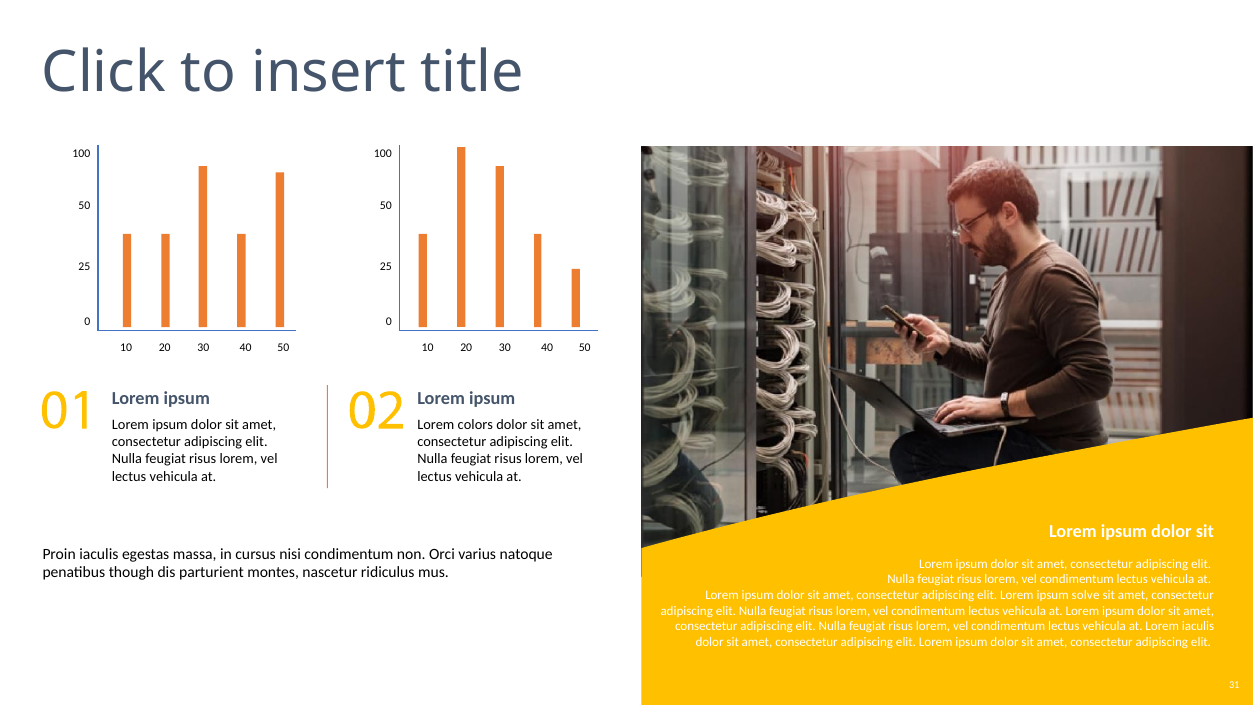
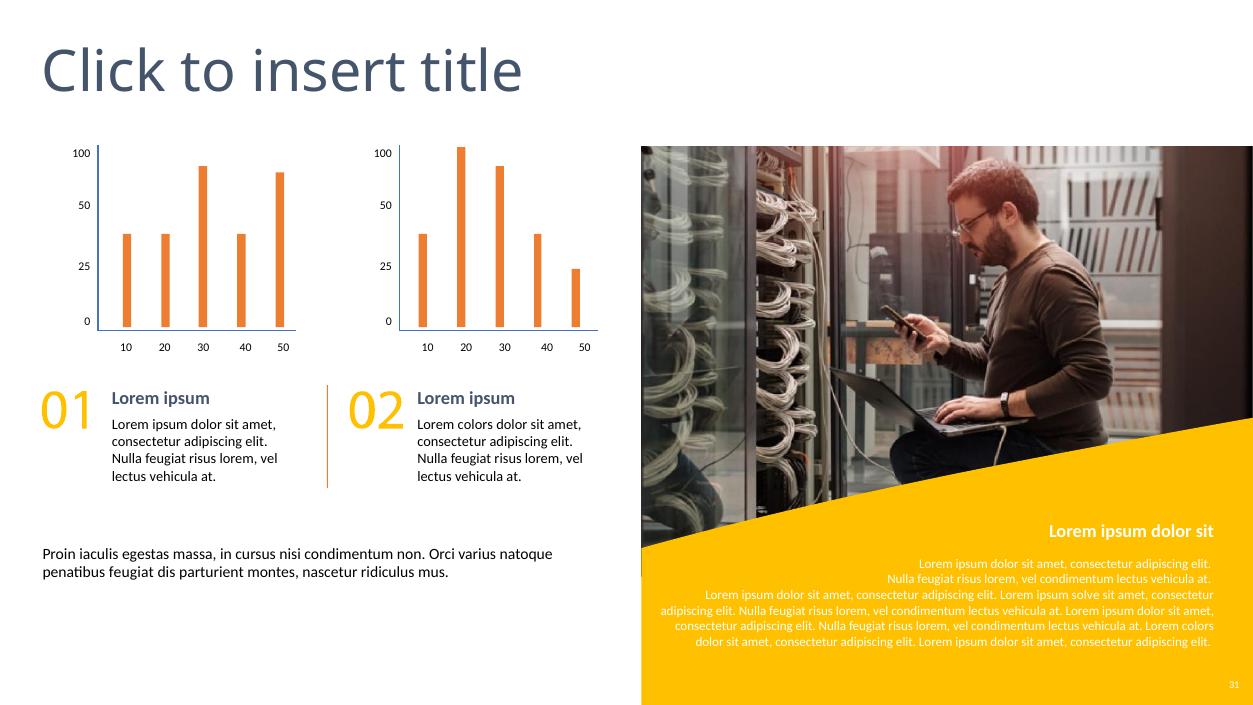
penatibus though: though -> feugiat (131, 573)
at Lorem iaculis: iaculis -> colors (1198, 627)
